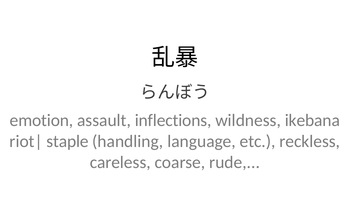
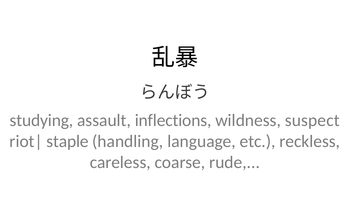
emotion: emotion -> studying (41, 120)
ikebana: ikebana -> suspect (312, 120)
